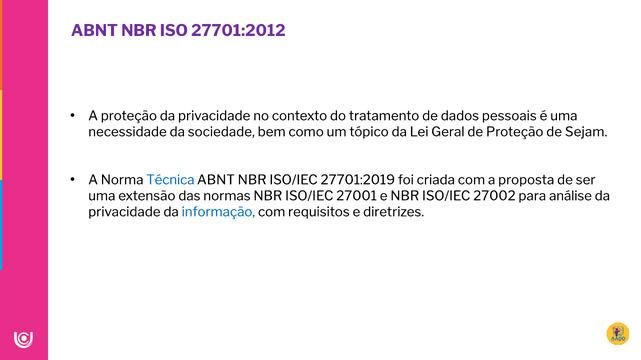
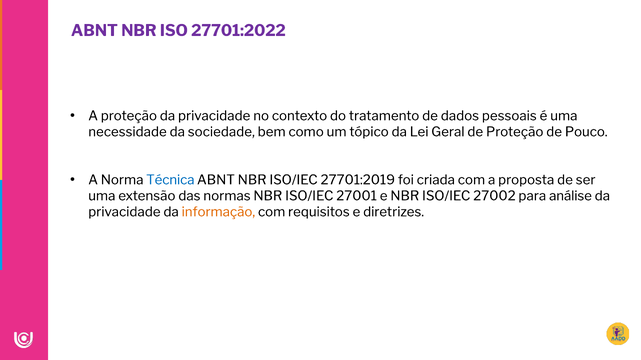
27701:2012: 27701:2012 -> 27701:2022 (238, 31)
Sejam: Sejam -> Pouco (586, 132)
informação colour: blue -> orange (218, 212)
